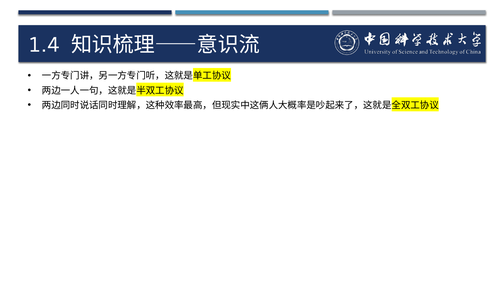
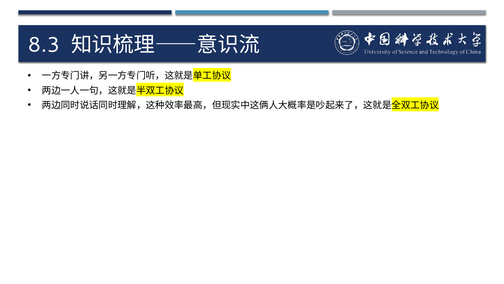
1.4: 1.4 -> 8.3 (44, 45)
